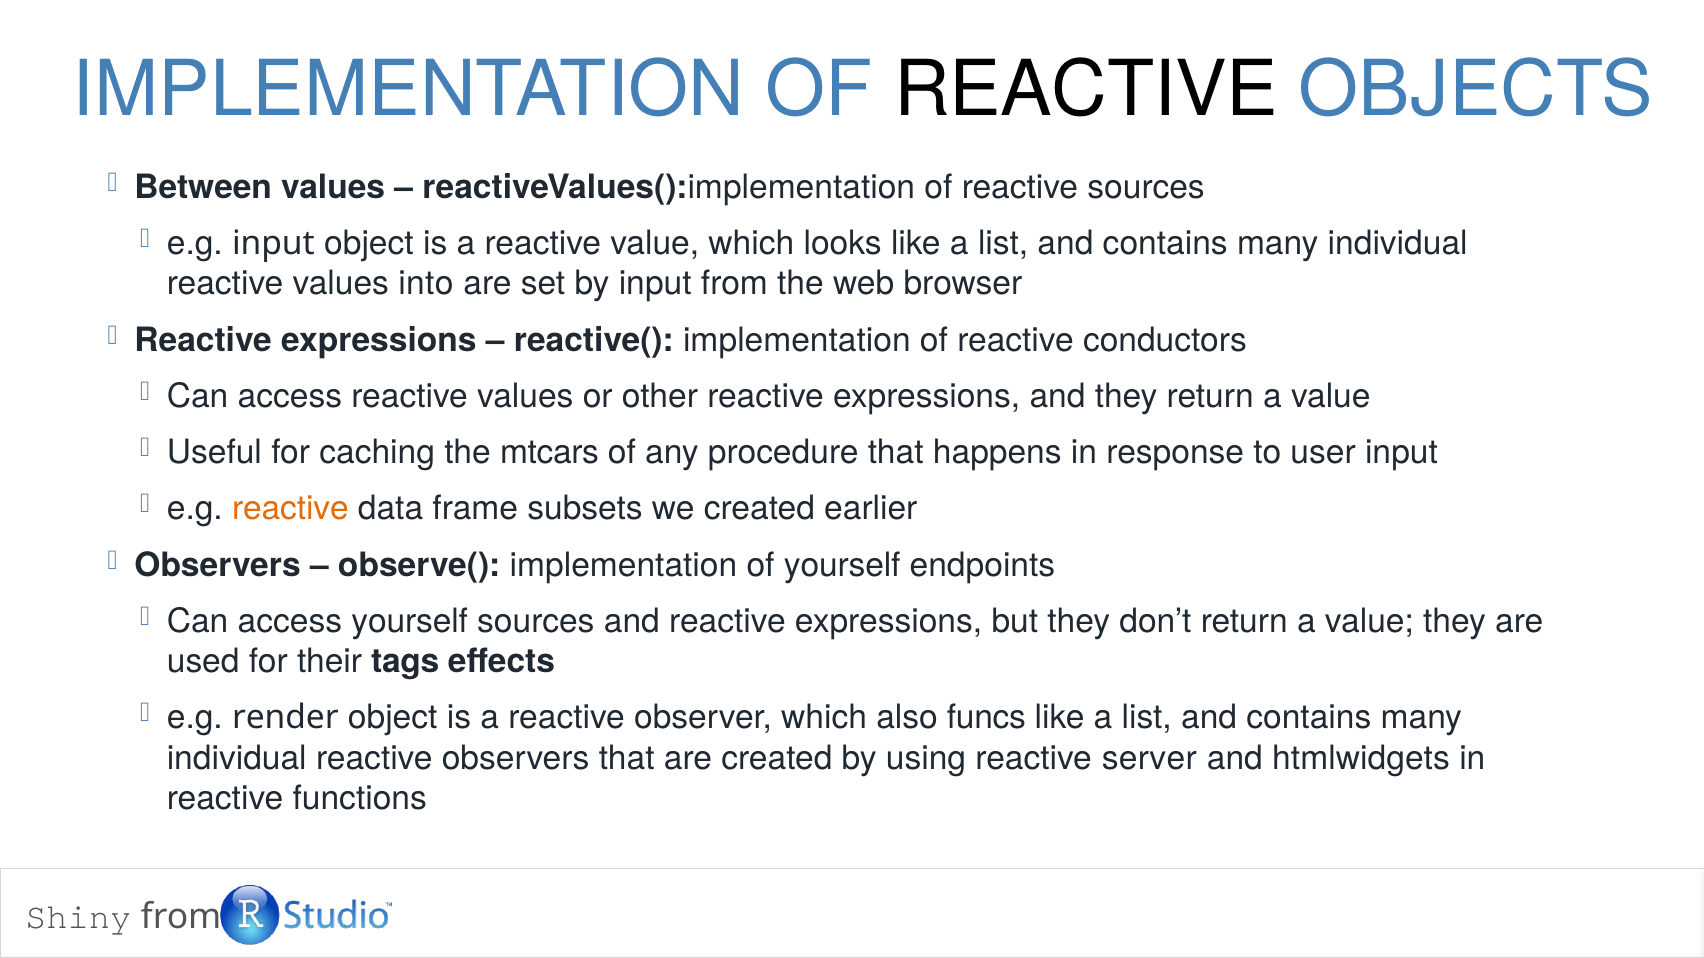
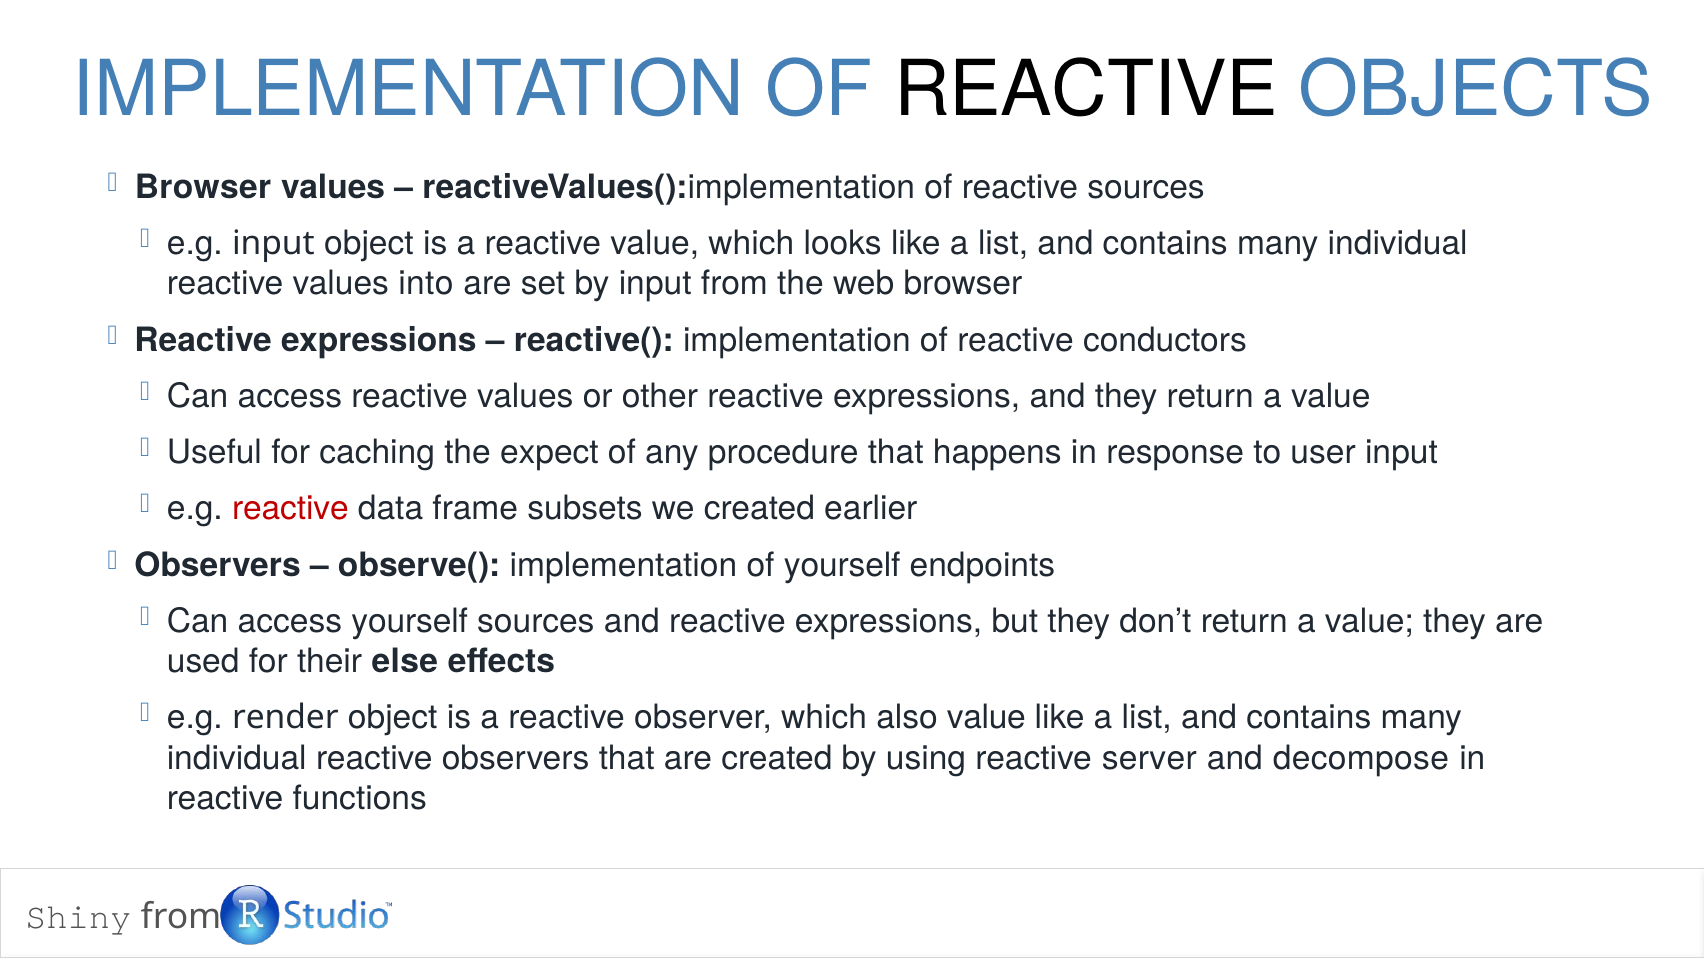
Between: Between -> Browser (203, 187)
mtcars: mtcars -> expect (549, 453)
reactive colour: orange -> red (290, 509)
tags: tags -> else (405, 662)
also funcs: funcs -> value (986, 718)
htmlwidgets: htmlwidgets -> decompose (1361, 758)
